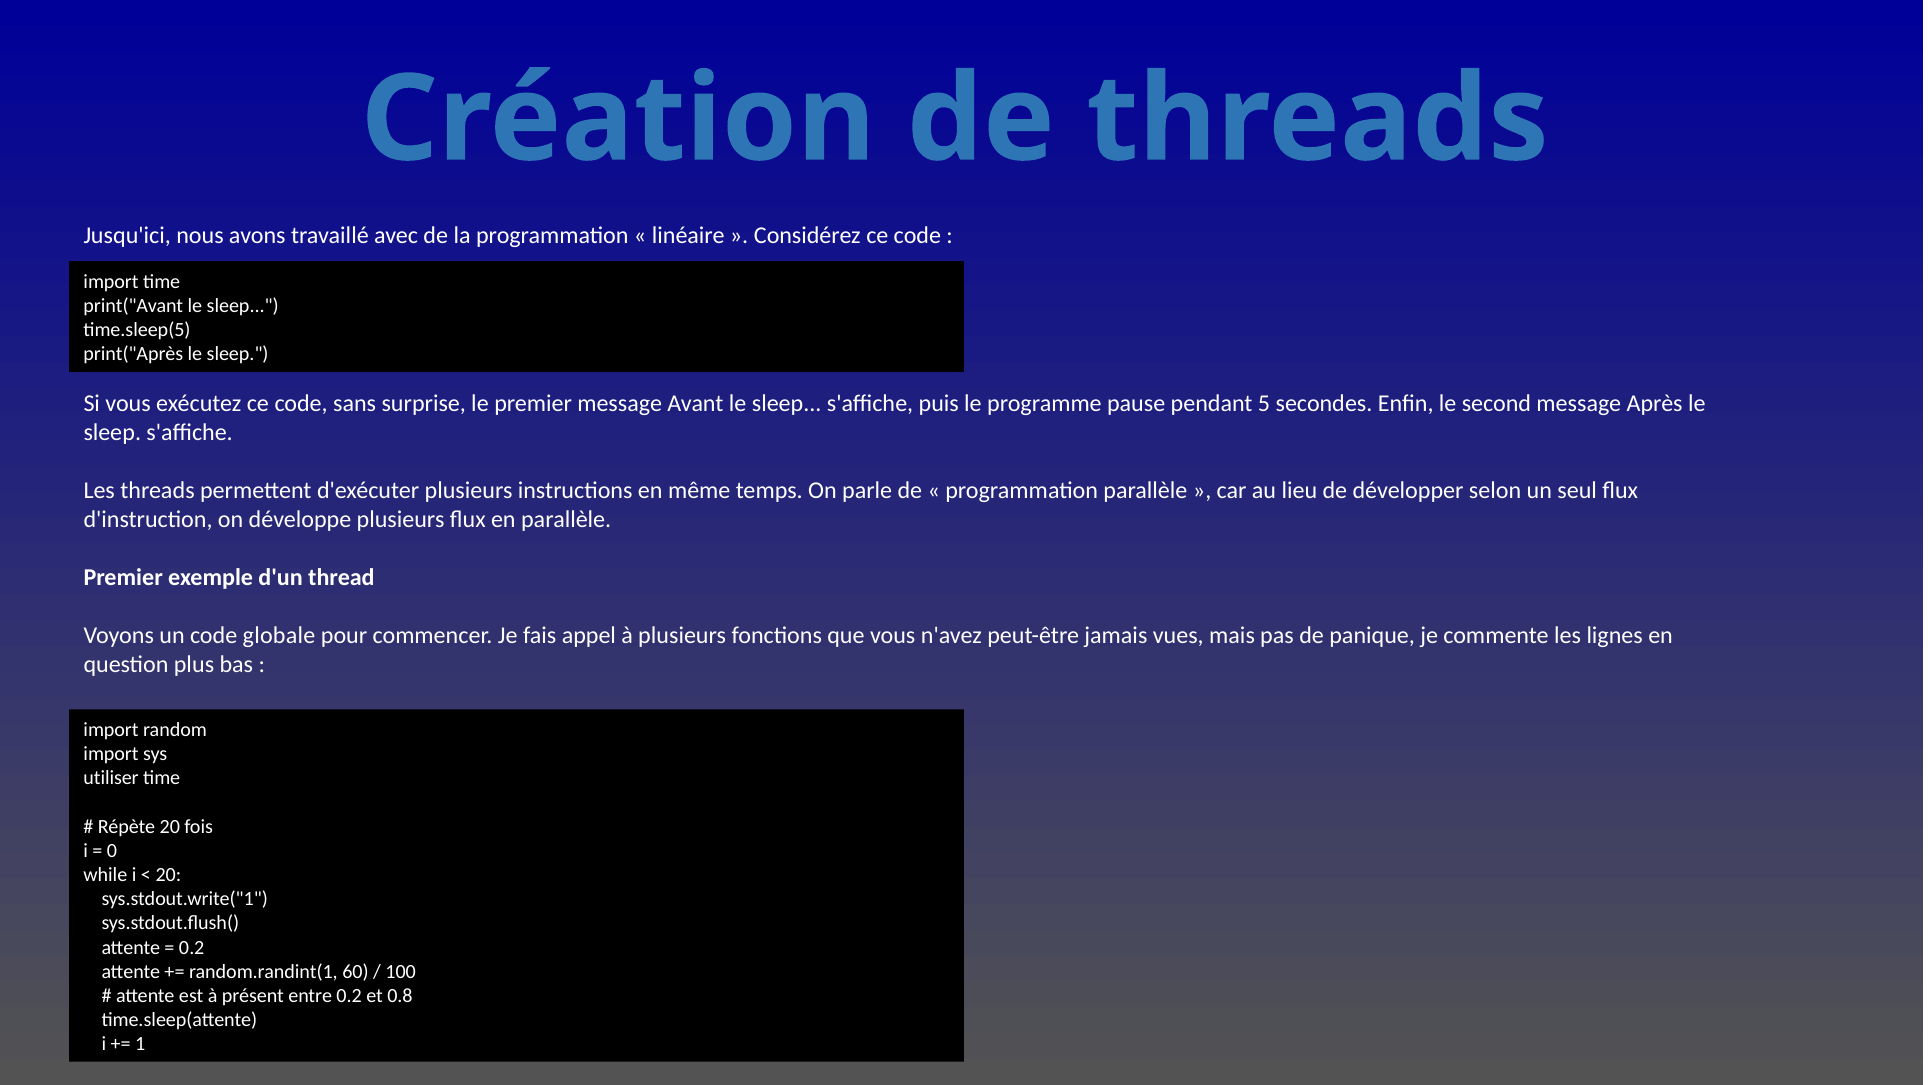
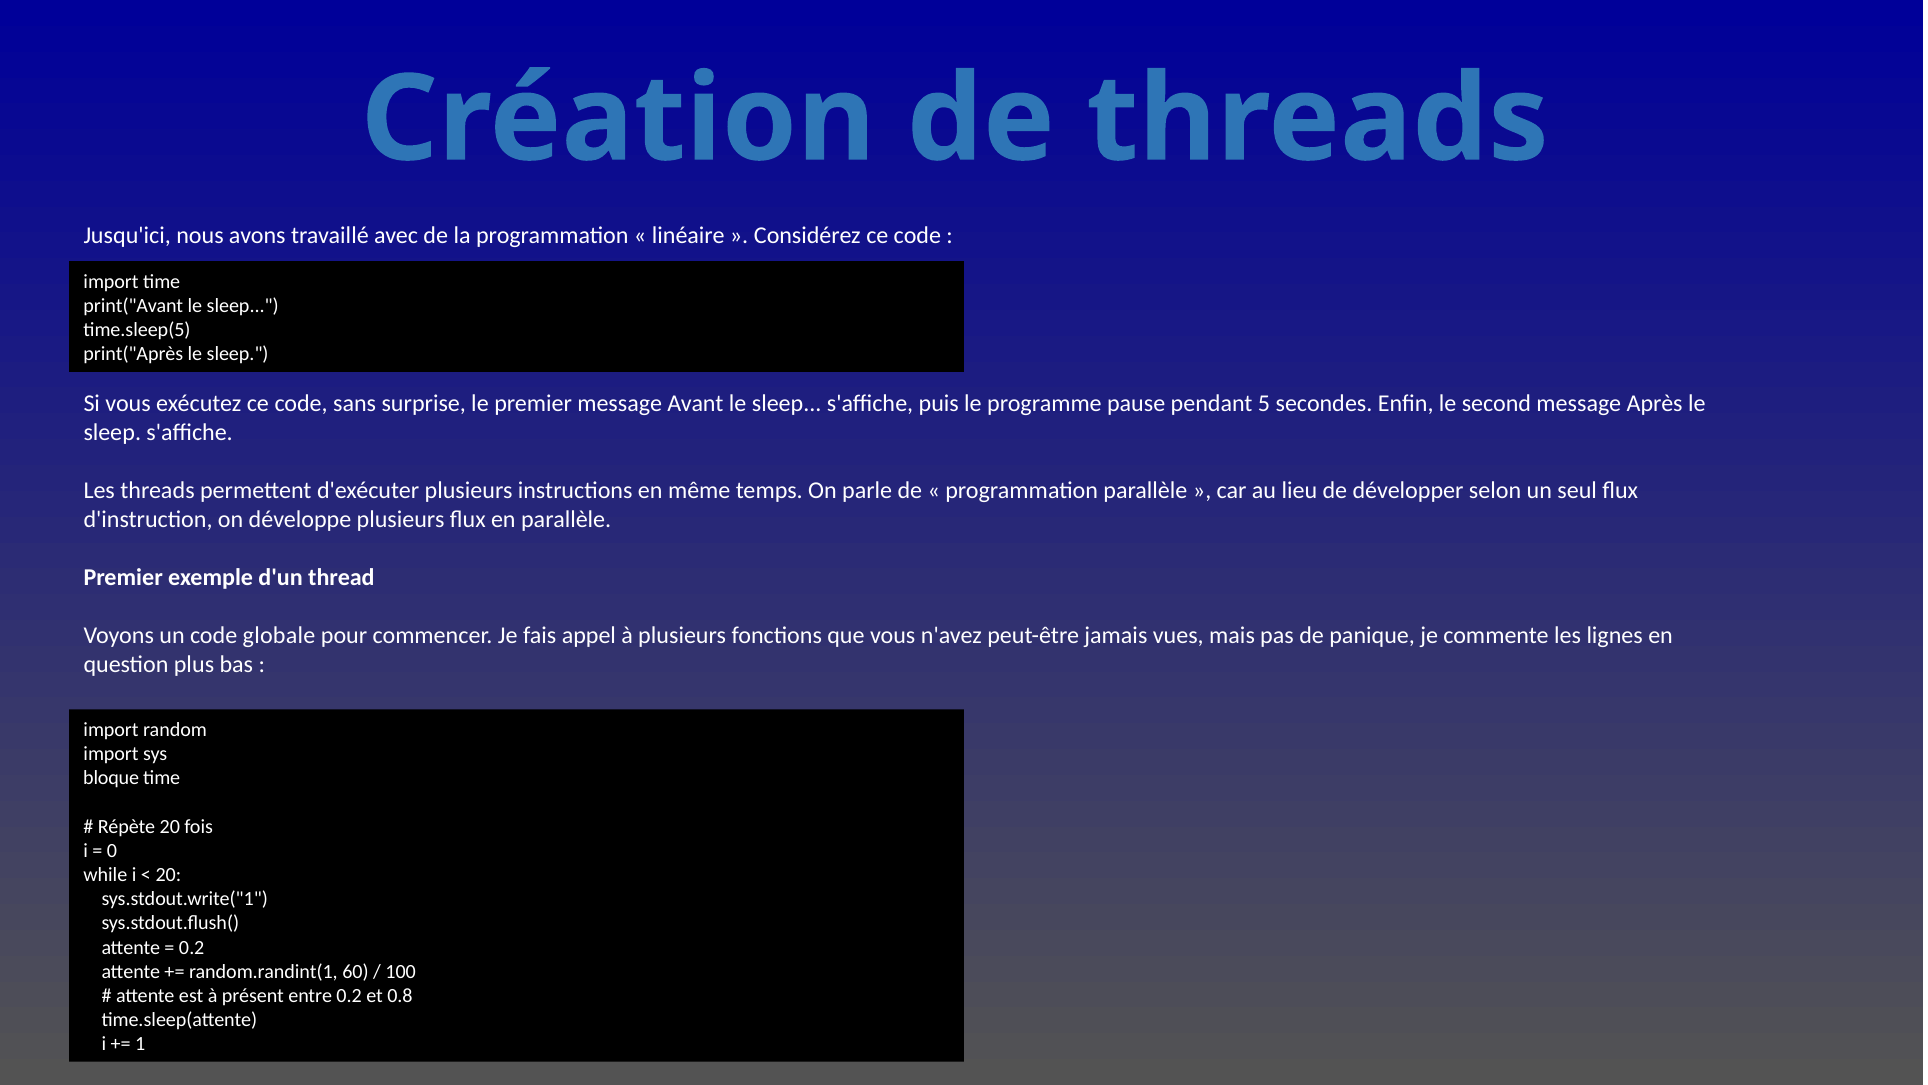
utiliser: utiliser -> bloque (111, 778)
